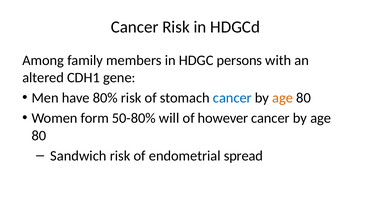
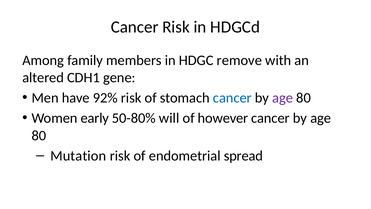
persons: persons -> remove (239, 60)
80%: 80% -> 92% (105, 98)
age colour: orange -> purple (283, 98)
form: form -> early (95, 118)
Sandwich: Sandwich -> Mutation (78, 156)
